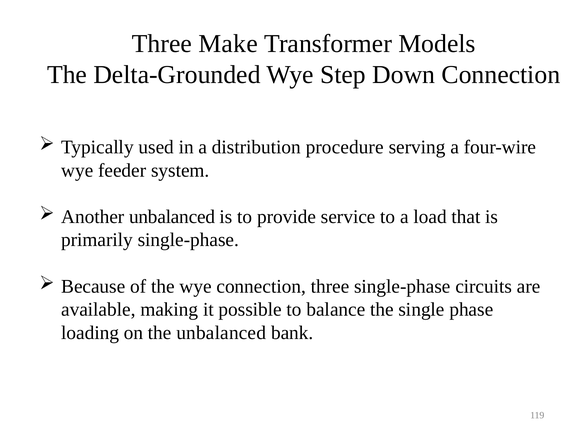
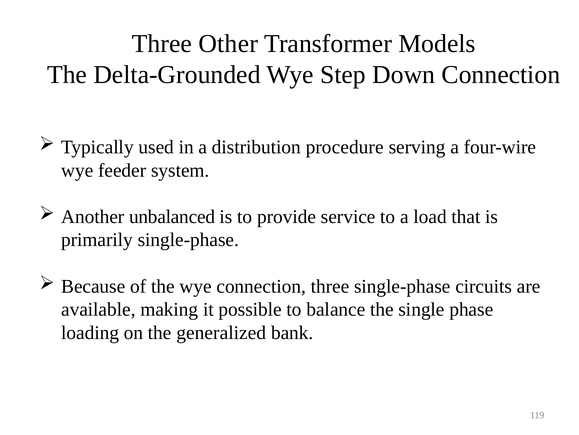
Make: Make -> Other (228, 44)
the unbalanced: unbalanced -> generalized (221, 332)
